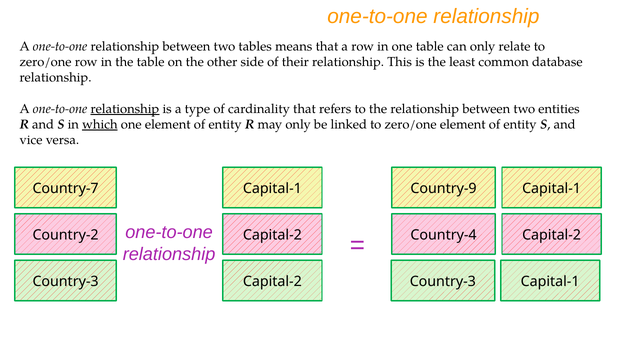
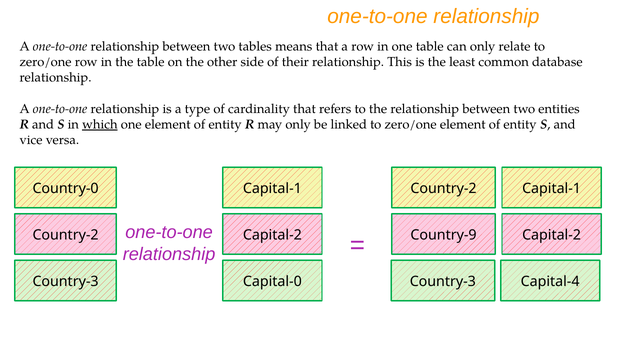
relationship underline: present -> none (125, 109)
Country-7: Country-7 -> Country-0 (66, 188)
Country-9: Country-9 -> Country-2 (444, 188)
Country-4: Country-4 -> Country-9 (444, 235)
Country-3 Capital-2: Capital-2 -> Capital-0 (272, 281)
Country-3 Capital-1: Capital-1 -> Capital-4 (550, 281)
